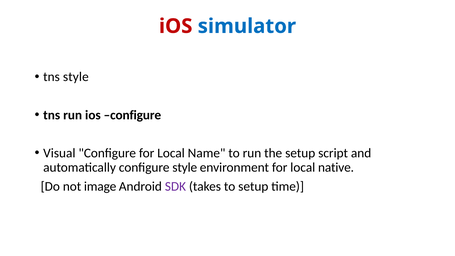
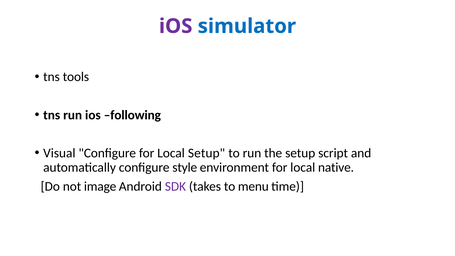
iOS colour: red -> purple (176, 26)
tns style: style -> tools (76, 77)
ios configure: configure -> following (132, 115)
Local Name: Name -> Setup (207, 153)
to setup: setup -> menu (253, 186)
